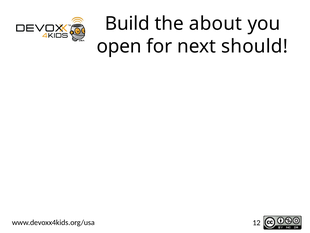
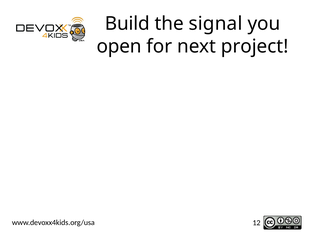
about: about -> signal (216, 24)
should: should -> project (255, 46)
